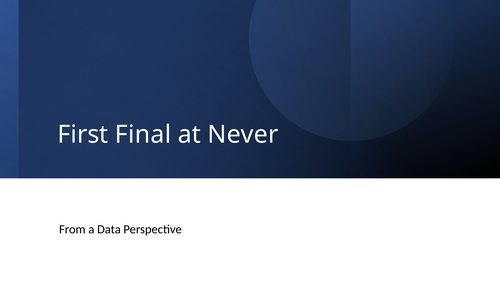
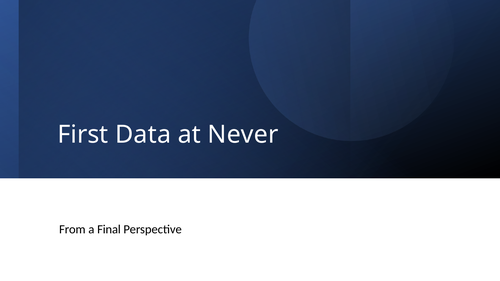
Final: Final -> Data (143, 135)
Data: Data -> Final (109, 230)
